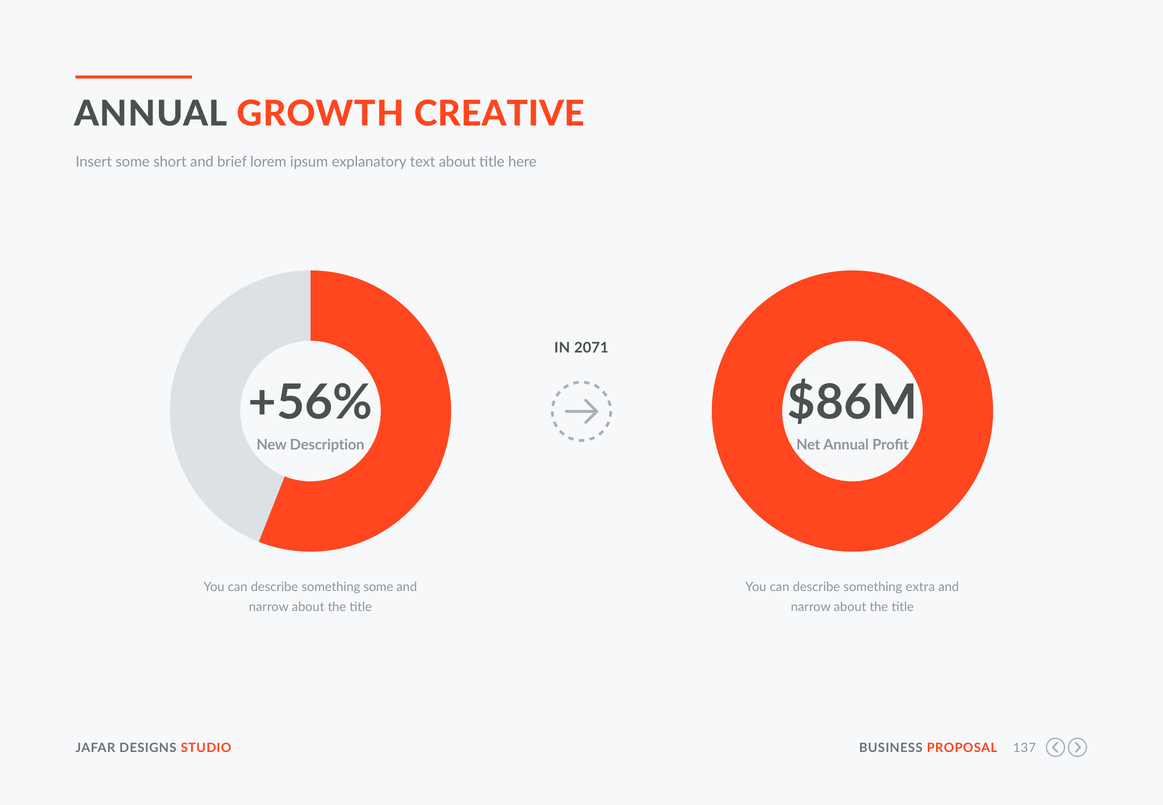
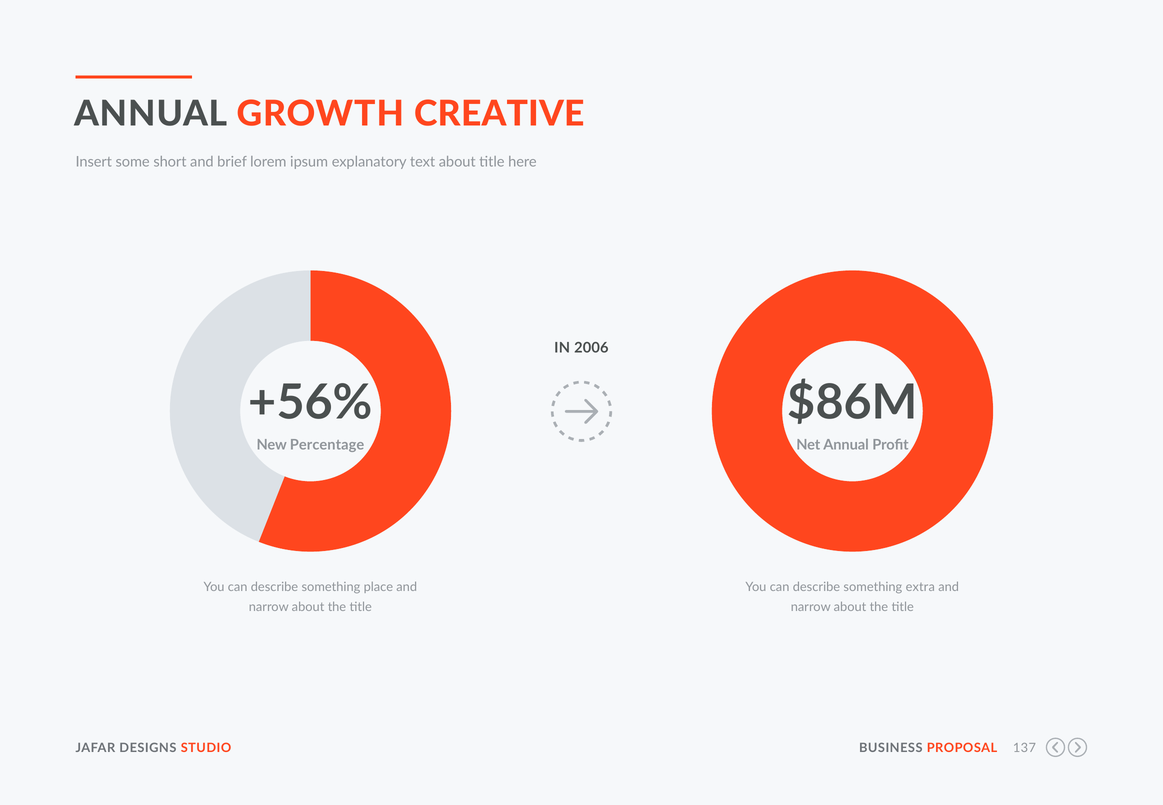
2071: 2071 -> 2006 (591, 348)
Description: Description -> Percentage (327, 445)
something some: some -> place (378, 587)
